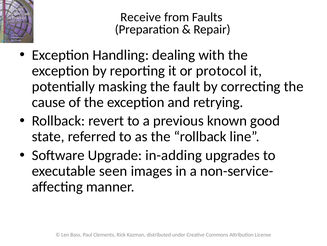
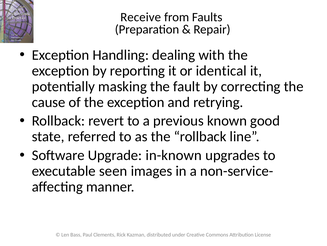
protocol: protocol -> identical (221, 70)
in-adding: in-adding -> in-known (174, 155)
